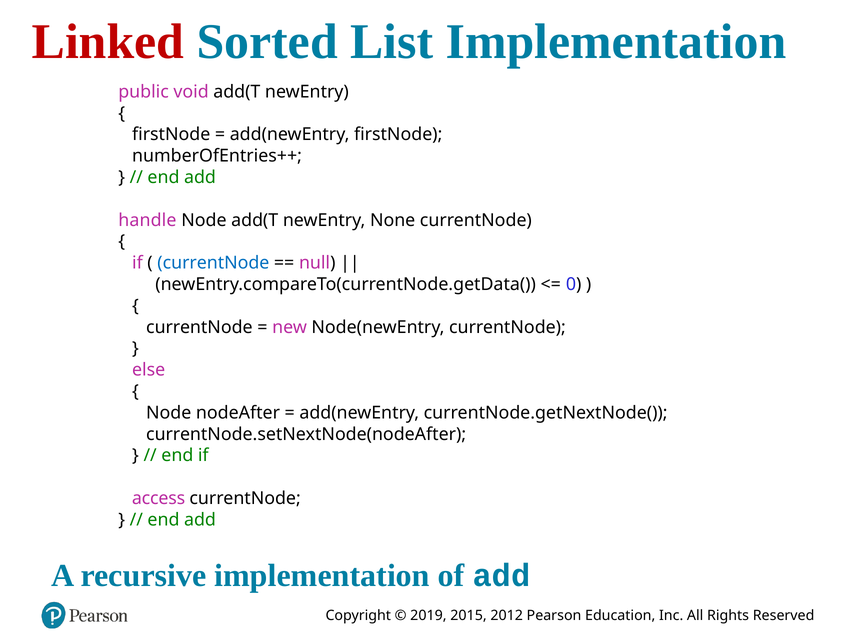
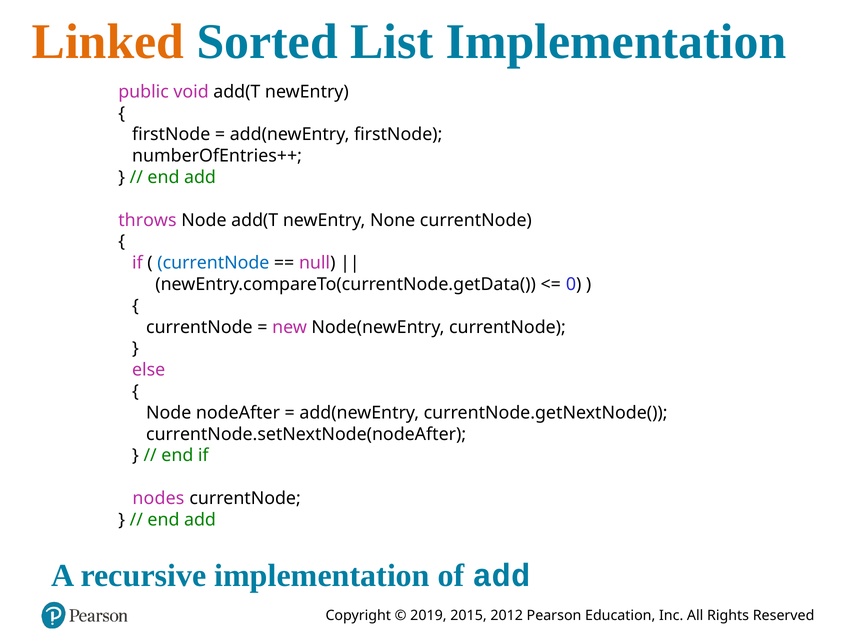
Linked colour: red -> orange (108, 42)
handle: handle -> throws (147, 220)
access: access -> nodes (158, 498)
